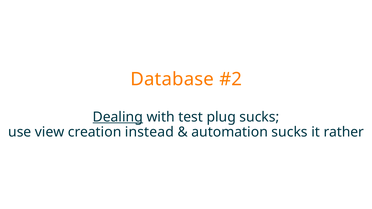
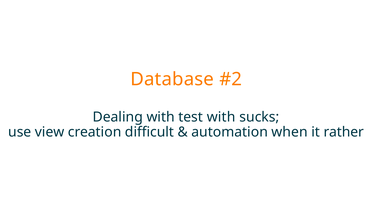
Dealing underline: present -> none (118, 117)
test plug: plug -> with (221, 117)
instead: instead -> difficult (150, 132)
automation sucks: sucks -> when (290, 132)
